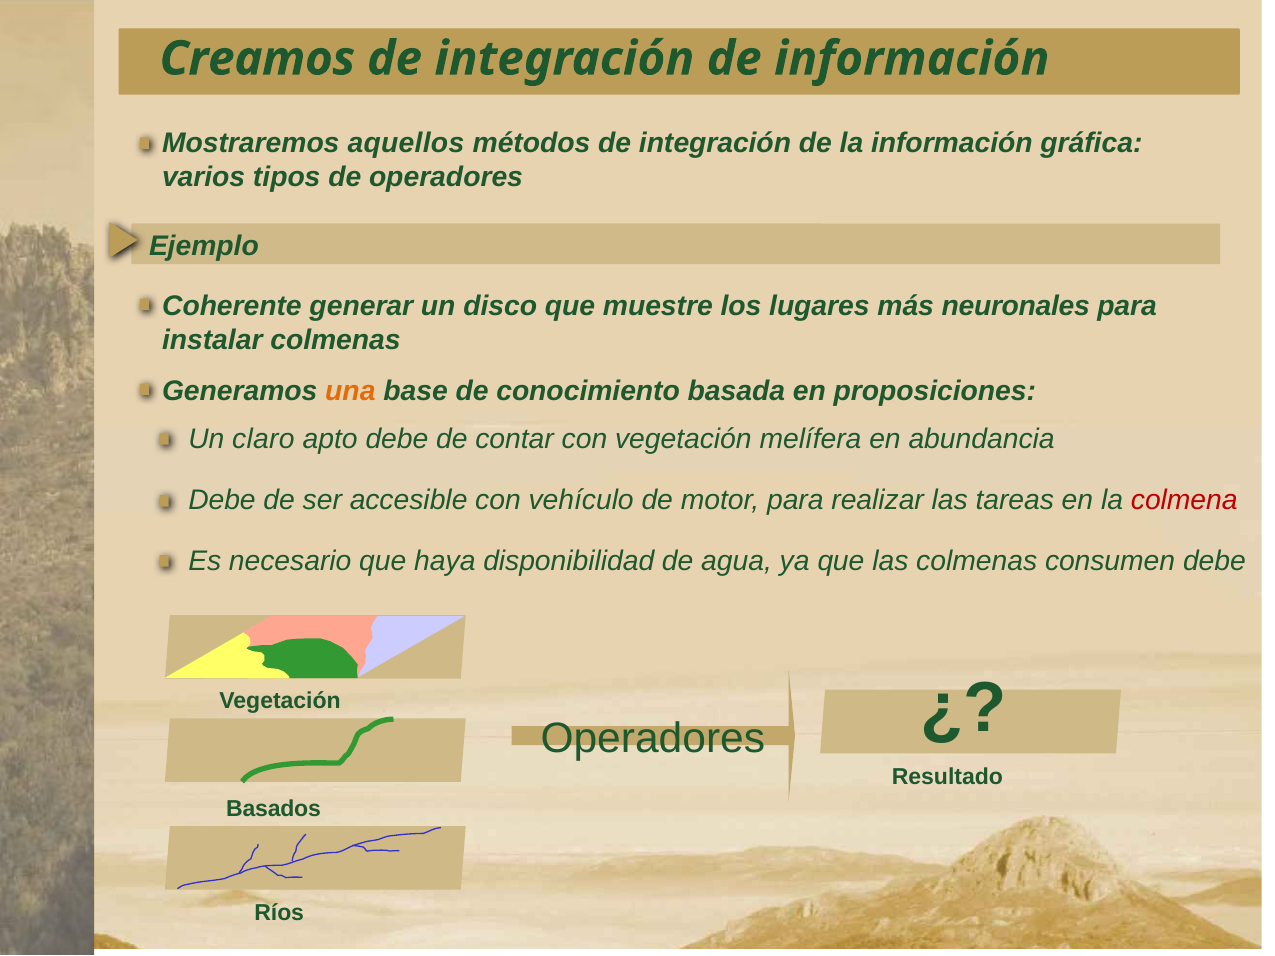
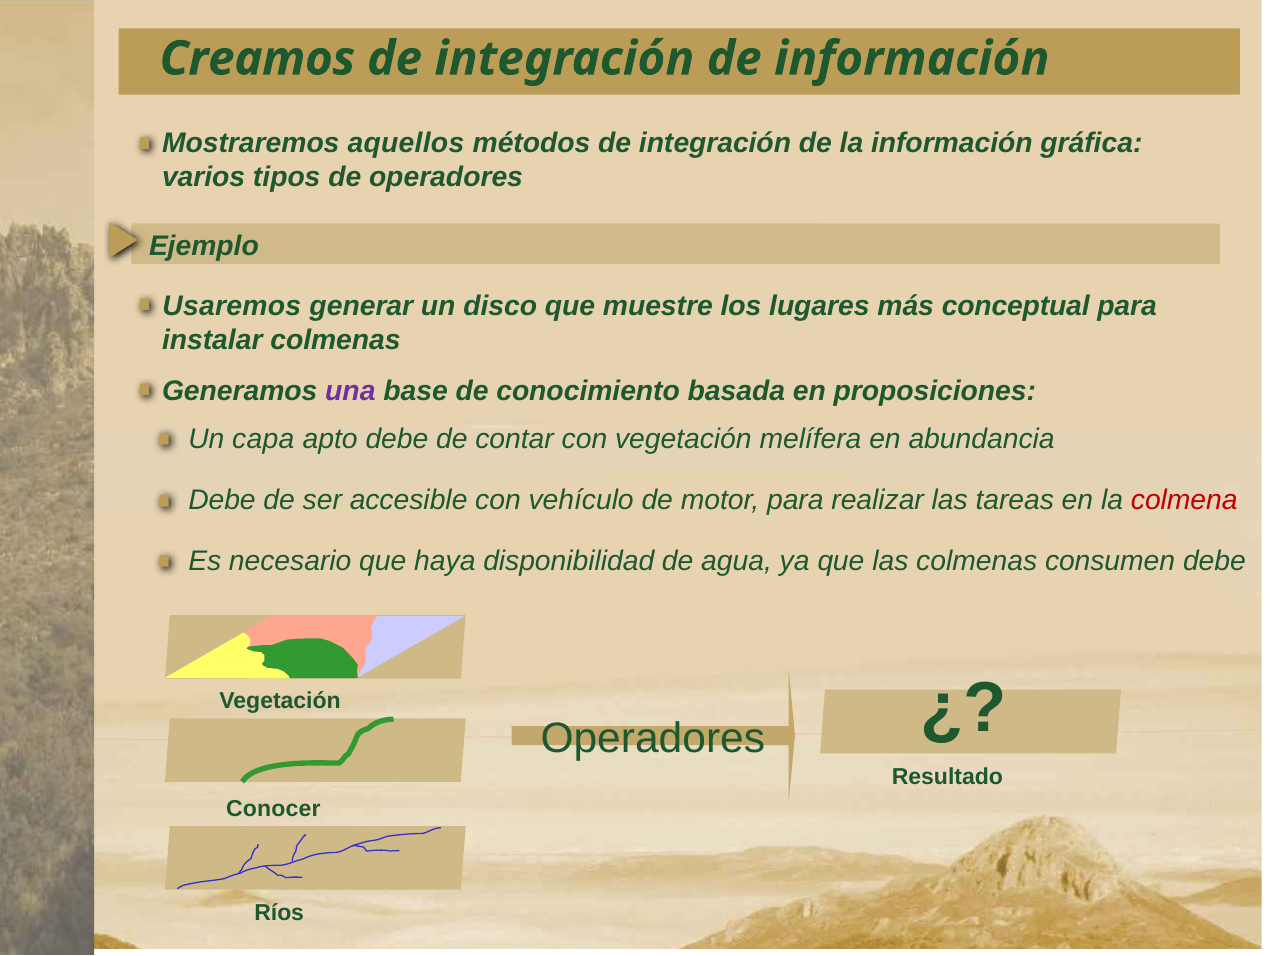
Coherente: Coherente -> Usaremos (232, 306)
neuronales: neuronales -> conceptual (1016, 306)
una colour: orange -> purple (350, 391)
claro: claro -> capa (263, 439)
Basados: Basados -> Conocer (273, 809)
